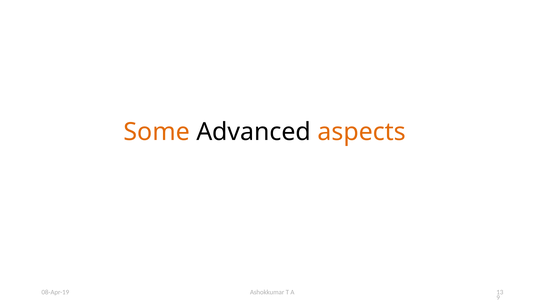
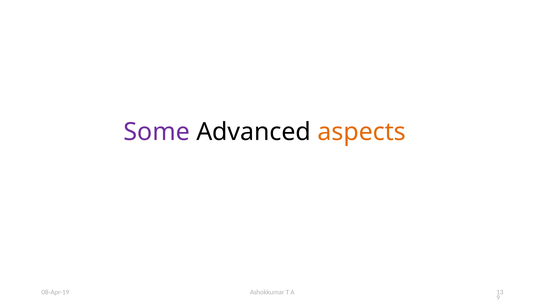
Some colour: orange -> purple (157, 132)
